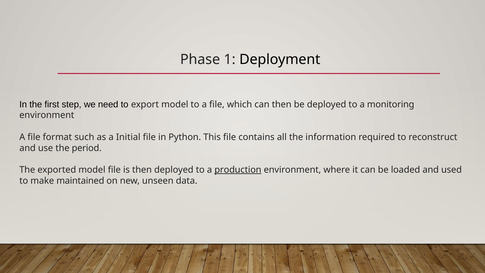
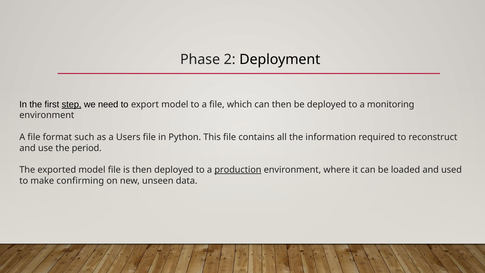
1: 1 -> 2 (230, 59)
step underline: none -> present (72, 104)
Initial: Initial -> Users (128, 137)
maintained: maintained -> confirming (80, 181)
